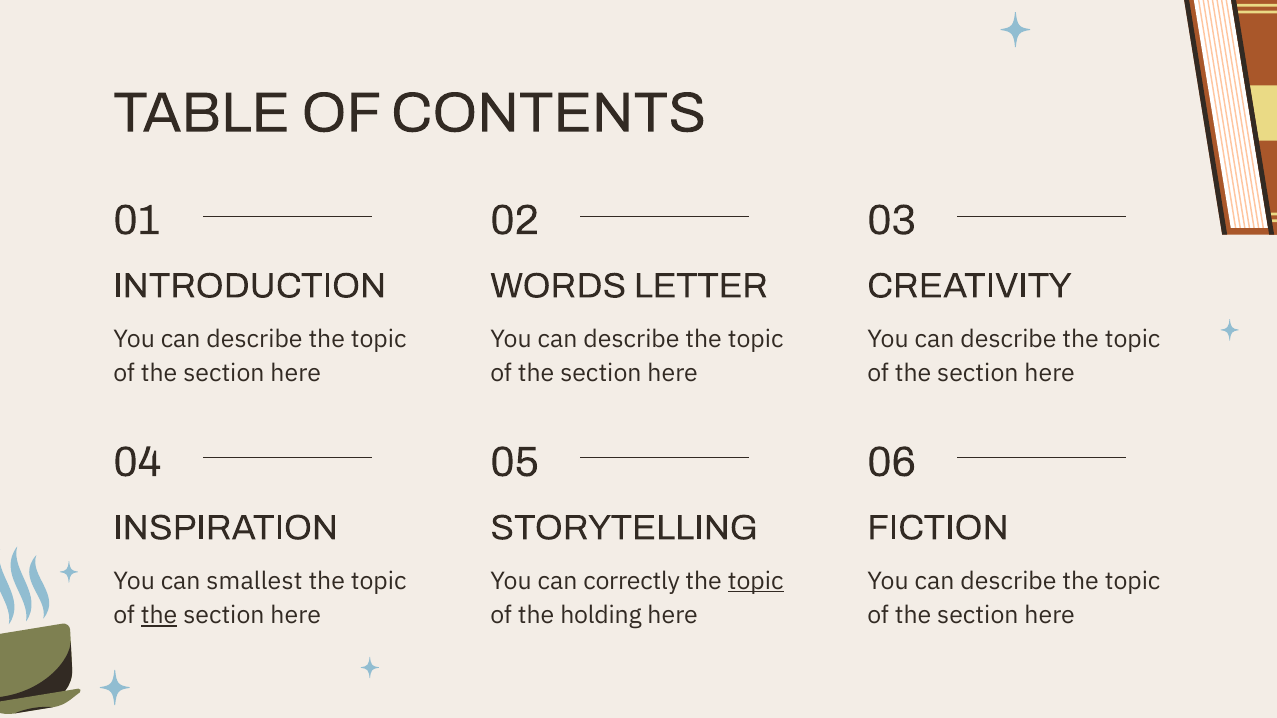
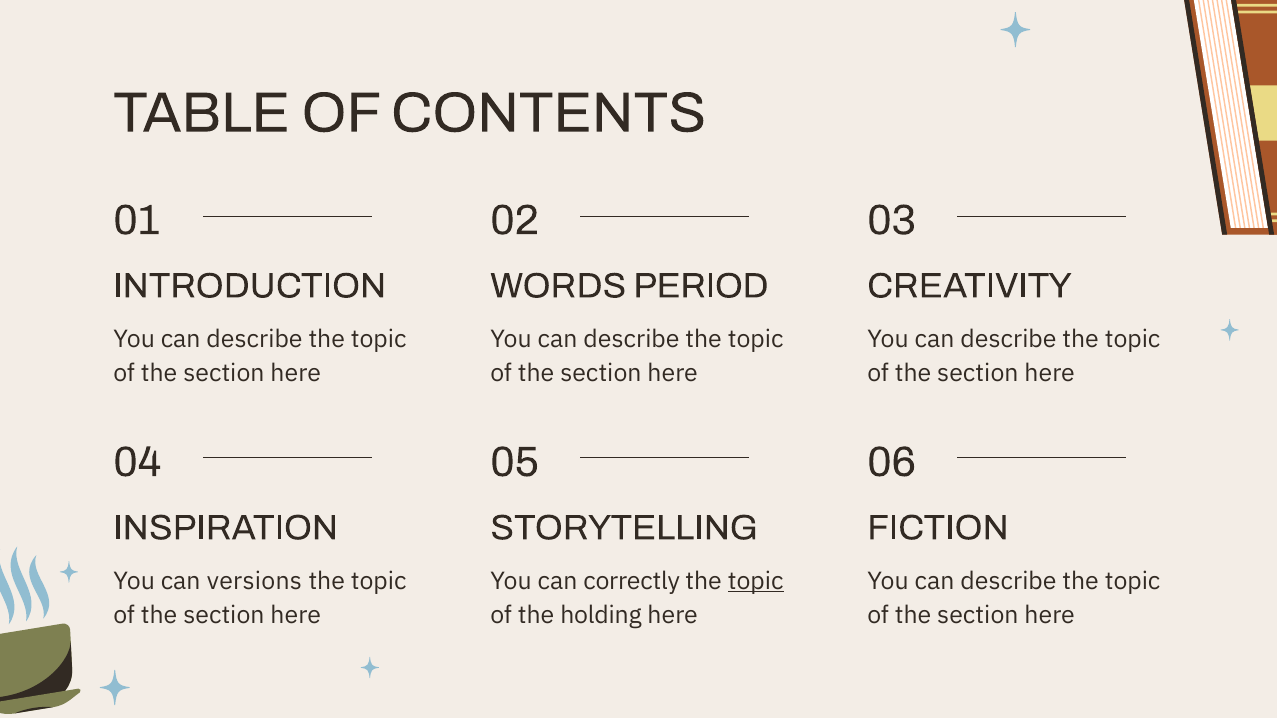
LETTER: LETTER -> PERIOD (701, 286)
smallest: smallest -> versions (254, 581)
the underline: present -> none (159, 616)
